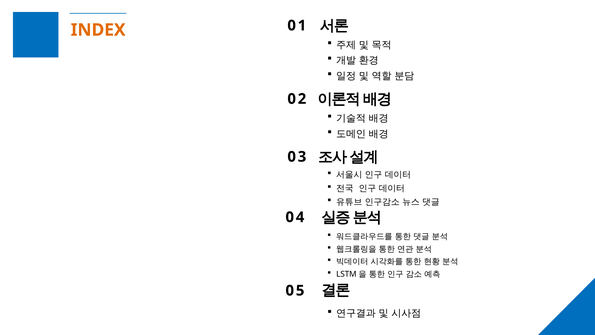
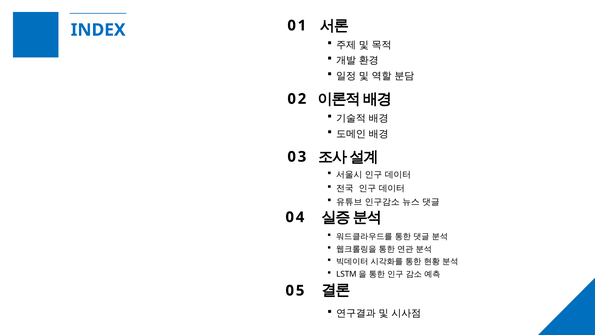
INDEX colour: orange -> blue (98, 30)
